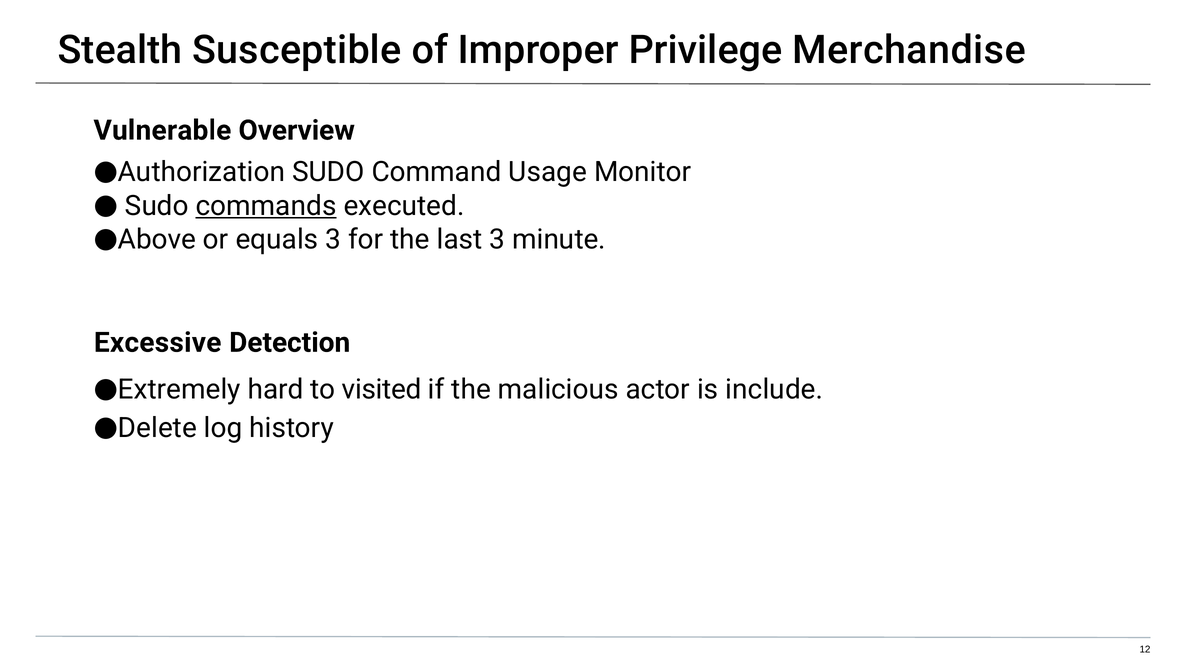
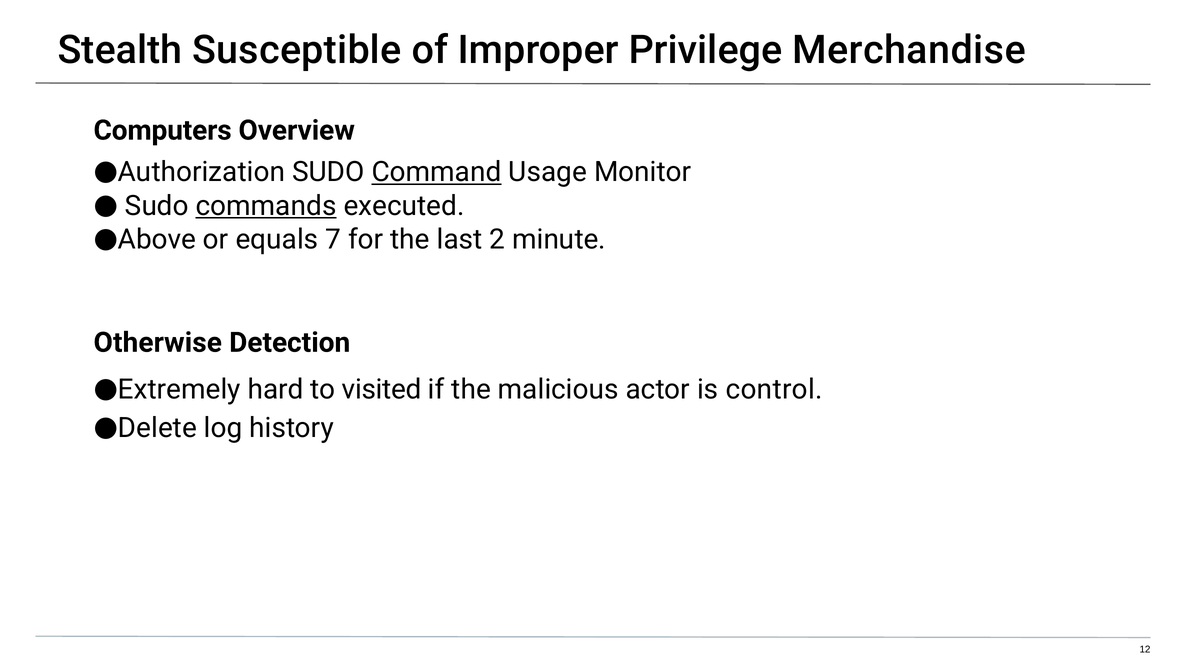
Vulnerable: Vulnerable -> Computers (163, 130)
Command underline: none -> present (437, 172)
equals 3: 3 -> 7 (333, 239)
last 3: 3 -> 2 (497, 239)
Excessive: Excessive -> Otherwise (158, 343)
include: include -> control (774, 389)
